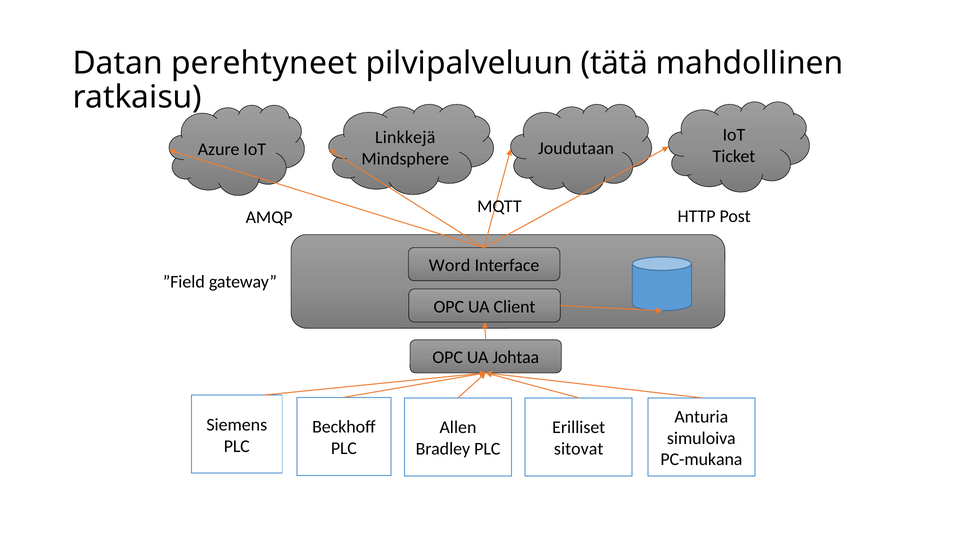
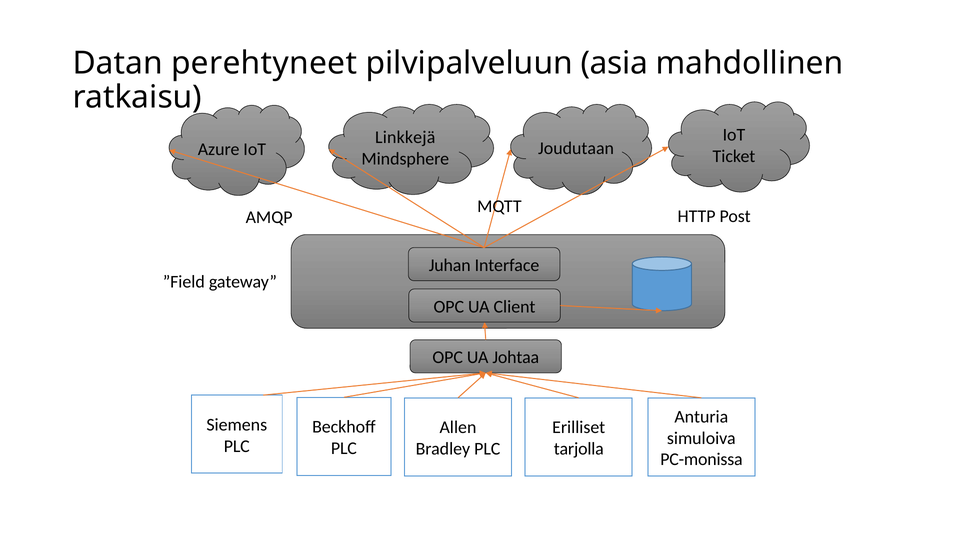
tätä: tätä -> asia (614, 63)
Word: Word -> Juhan (450, 265)
sitovat: sitovat -> tarjolla (579, 449)
PC-mukana: PC-mukana -> PC-monissa (701, 459)
